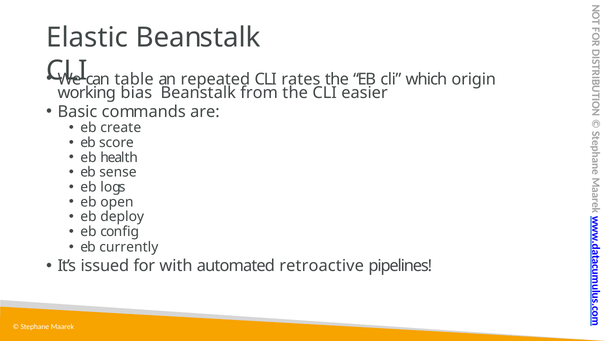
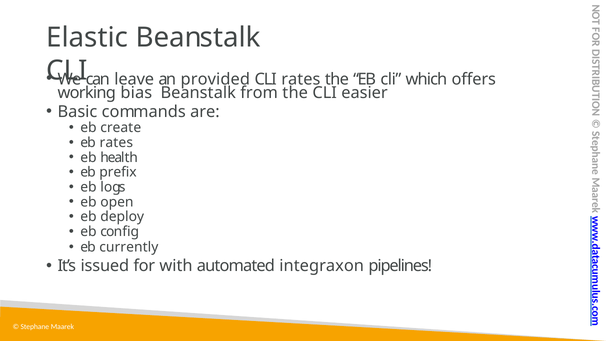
table: table -> leave (134, 79)
repeated: repeated -> provided (215, 79)
origin: origin -> offers (474, 79)
eb score: score -> rates (116, 143)
sense: sense -> prefix (118, 172)
retroactive: retroactive -> integraxon (322, 266)
